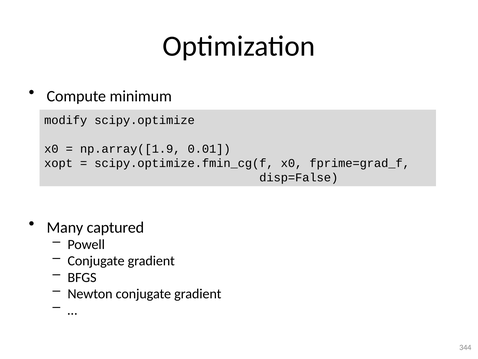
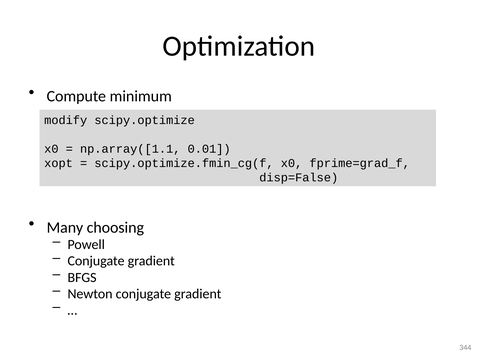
np.array([1.9: np.array([1.9 -> np.array([1.1 (130, 149)
captured: captured -> choosing (115, 227)
